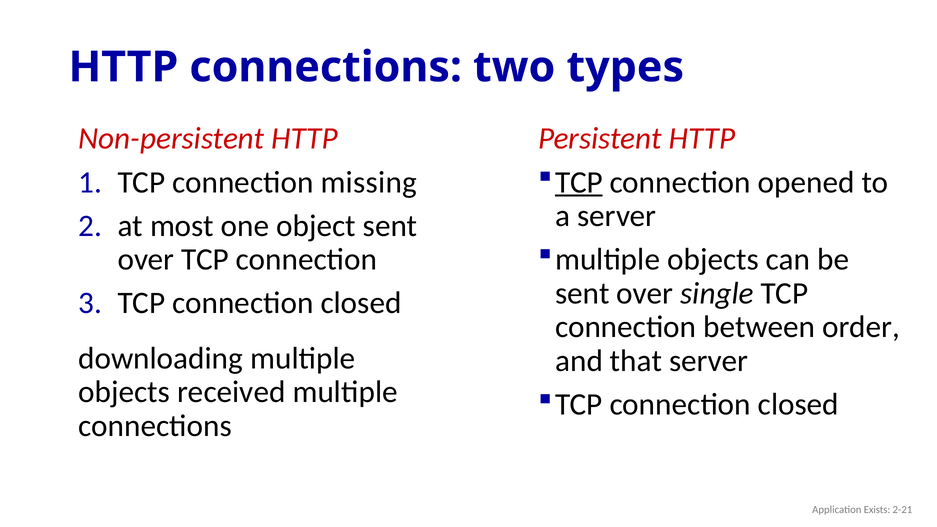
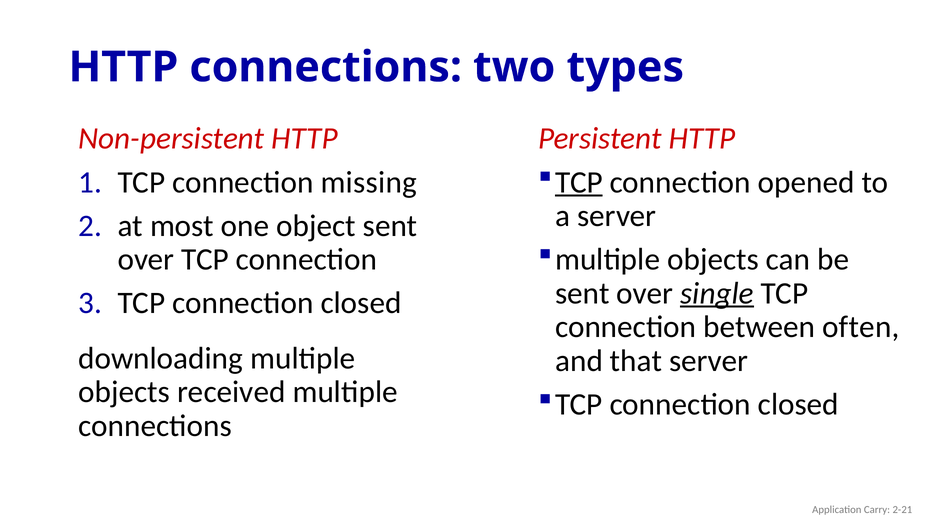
single underline: none -> present (717, 293)
order: order -> often (861, 327)
Exists: Exists -> Carry (877, 510)
